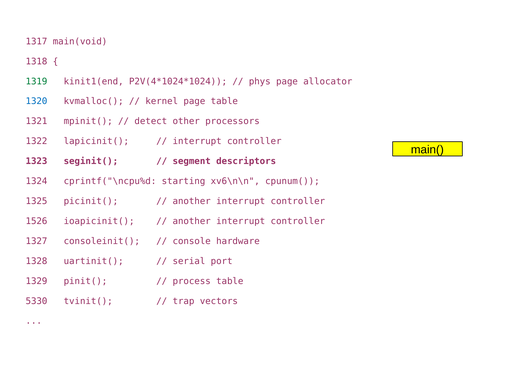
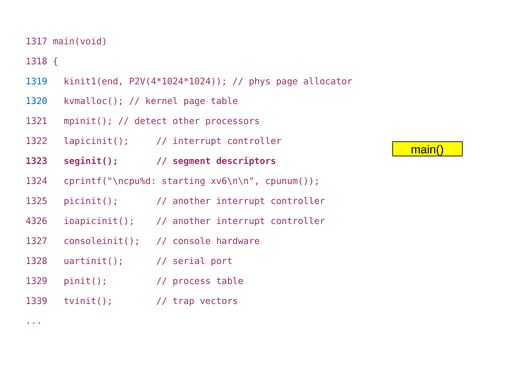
1319 colour: green -> blue (36, 81)
1526: 1526 -> 4326 (36, 221)
5330: 5330 -> 1339 (36, 301)
